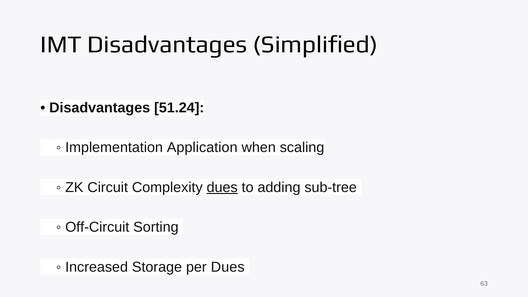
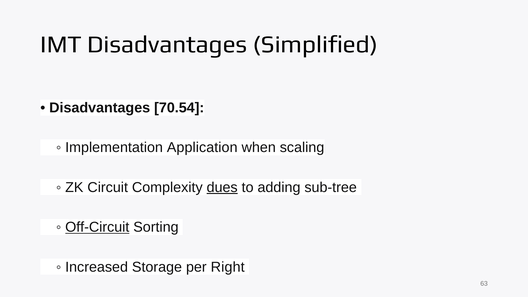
51.24: 51.24 -> 70.54 (179, 108)
Off-Circuit underline: none -> present (97, 227)
per Dues: Dues -> Right (228, 267)
